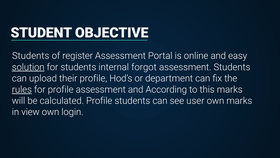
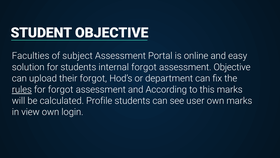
Students: Students -> Faculties (31, 56)
register: register -> subject (78, 56)
solution underline: present -> none (28, 67)
assessment Students: Students -> Objective (232, 67)
their profile: profile -> forgot (93, 78)
for profile: profile -> forgot (61, 89)
